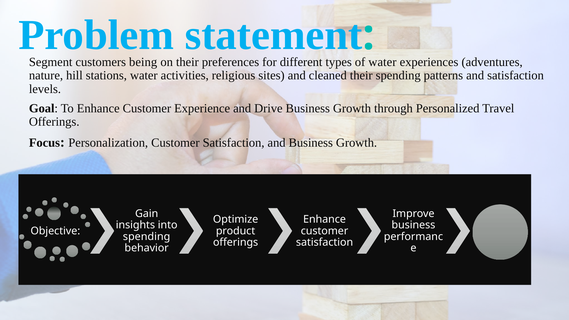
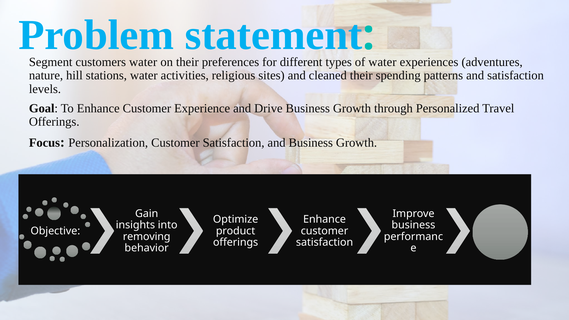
customers being: being -> water (143, 62)
spending: spending -> removing (147, 237)
